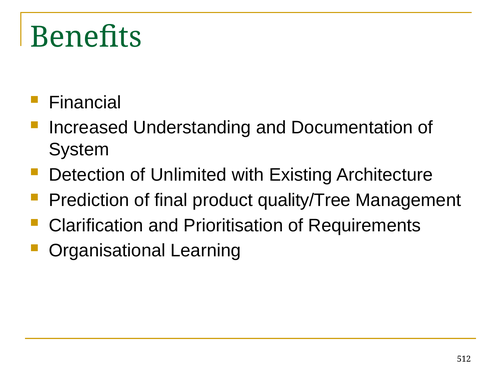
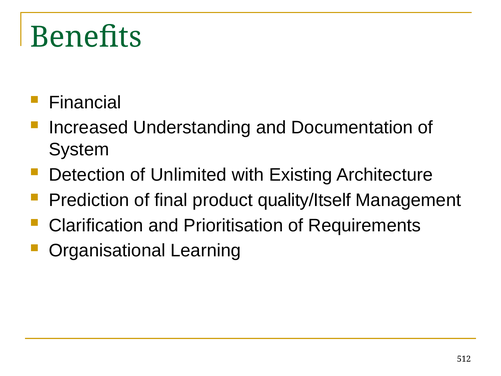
quality/Tree: quality/Tree -> quality/Itself (304, 200)
